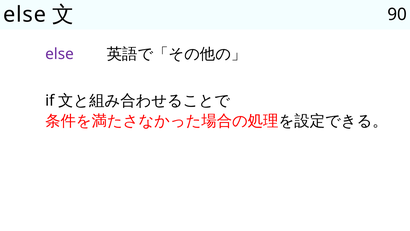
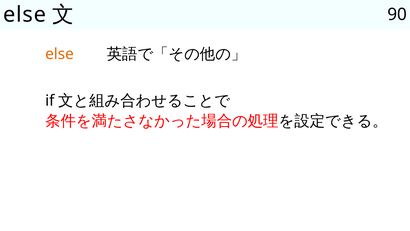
else colour: purple -> orange (59, 54)
